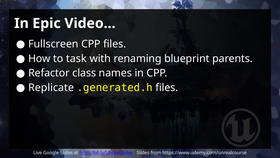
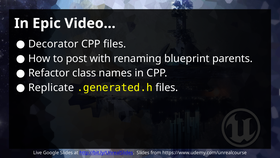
Fullscreen: Fullscreen -> Decorator (53, 44)
task: task -> post (76, 58)
